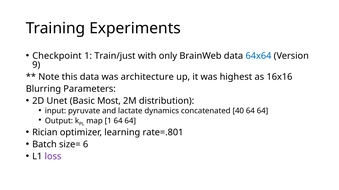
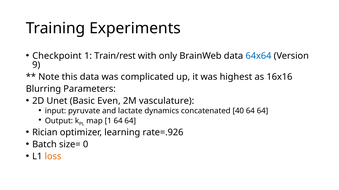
Train/just: Train/just -> Train/rest (115, 56)
architecture: architecture -> complicated (147, 77)
Most: Most -> Even (109, 101)
distribution: distribution -> vasculature (167, 101)
rate=.801: rate=.801 -> rate=.926 (163, 133)
6: 6 -> 0 (86, 145)
loss colour: purple -> orange (53, 157)
